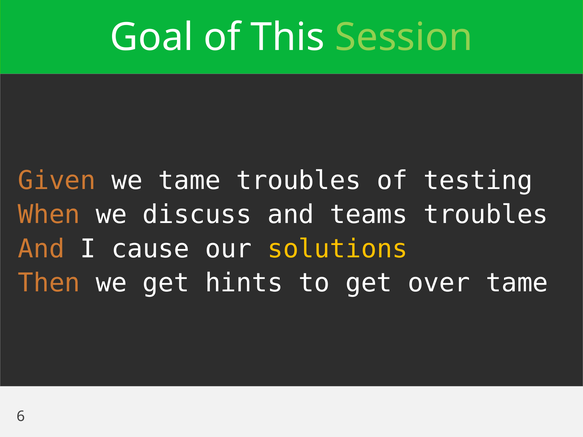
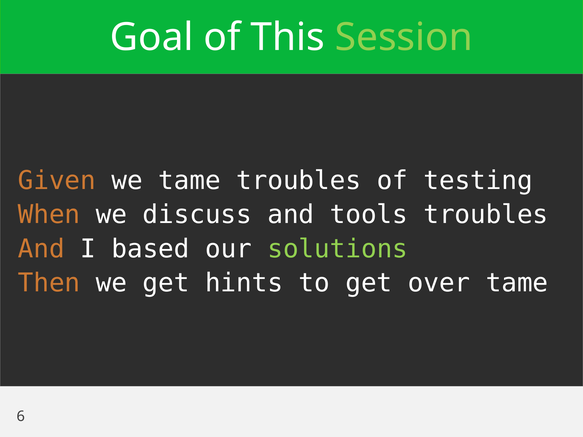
teams: teams -> tools (369, 215)
cause: cause -> based (150, 249)
solutions colour: yellow -> light green (338, 249)
